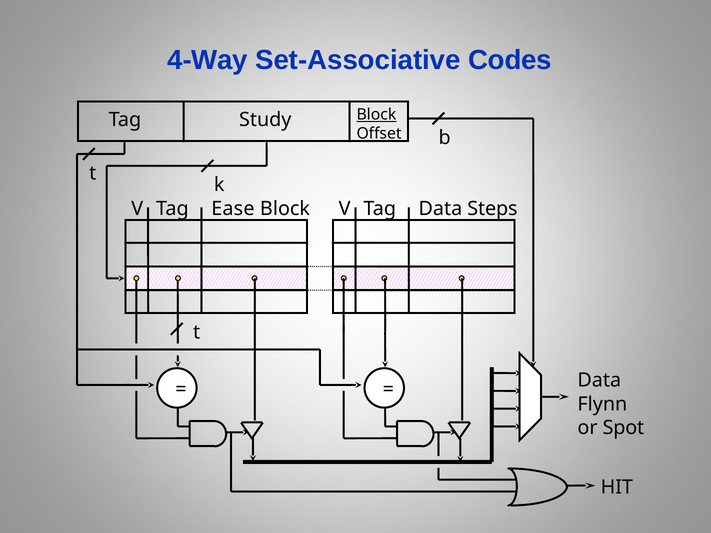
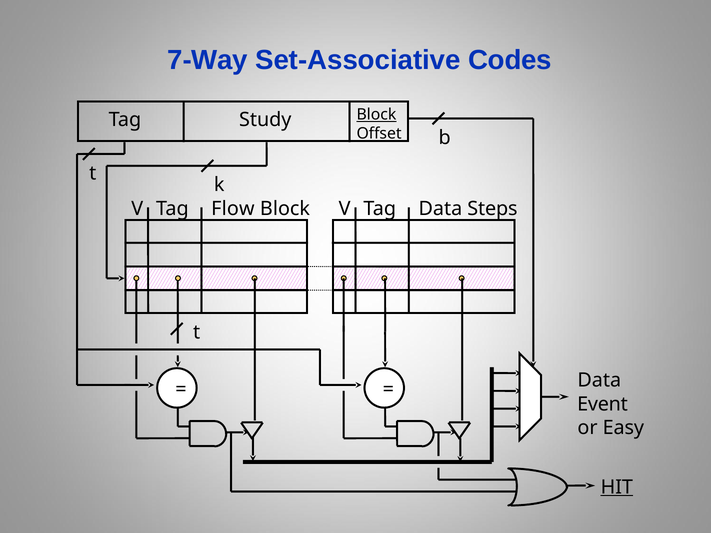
4-Way: 4-Way -> 7-Way (208, 60)
Ease: Ease -> Flow (233, 209)
Flynn: Flynn -> Event (602, 404)
Spot: Spot -> Easy (623, 428)
HIT underline: none -> present (617, 487)
